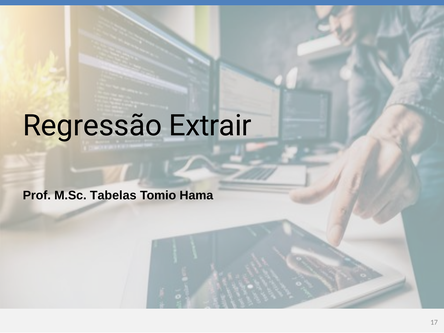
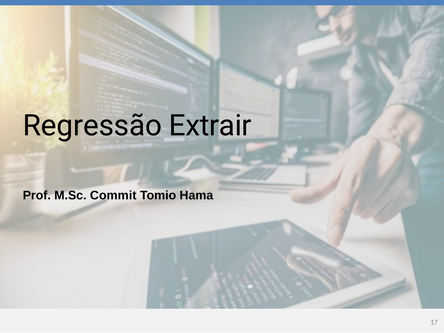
Tabelas: Tabelas -> Commit (113, 195)
